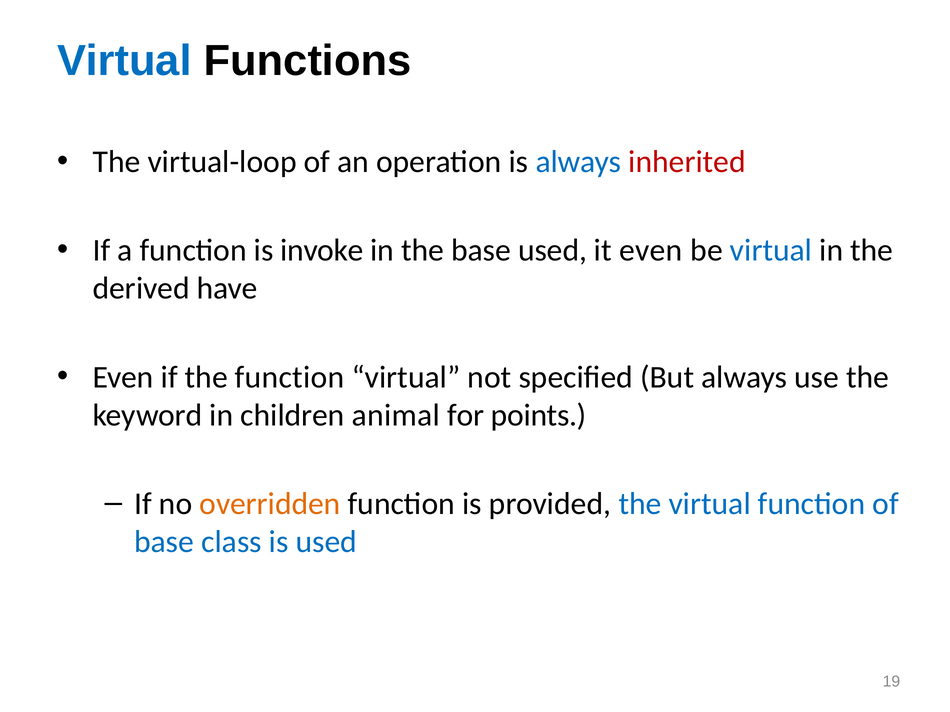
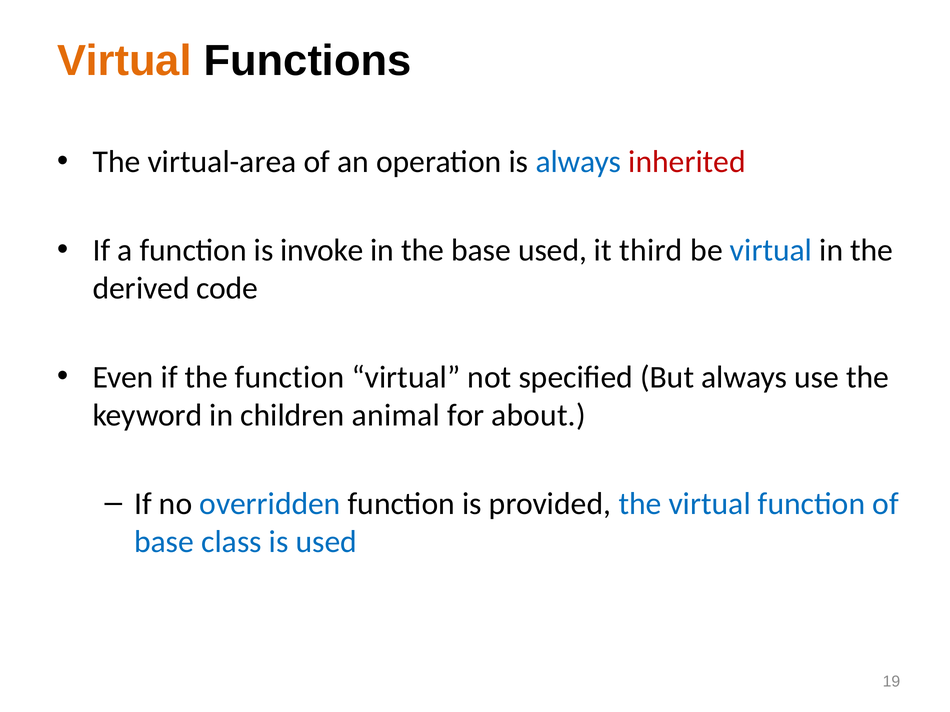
Virtual colour: blue -> orange (124, 61)
virtual-loop: virtual-loop -> virtual-area (222, 162)
it even: even -> third (651, 251)
have: have -> code (227, 289)
points: points -> about (538, 415)
overridden colour: orange -> blue (270, 504)
